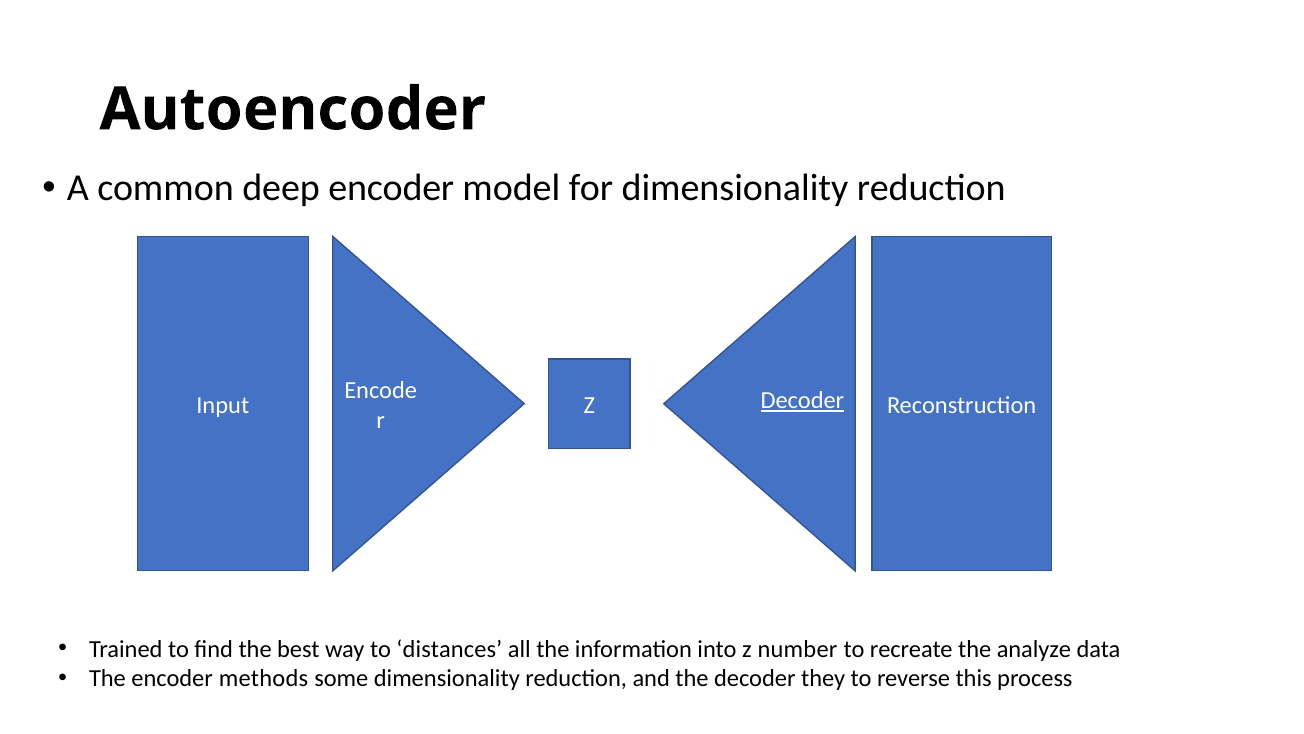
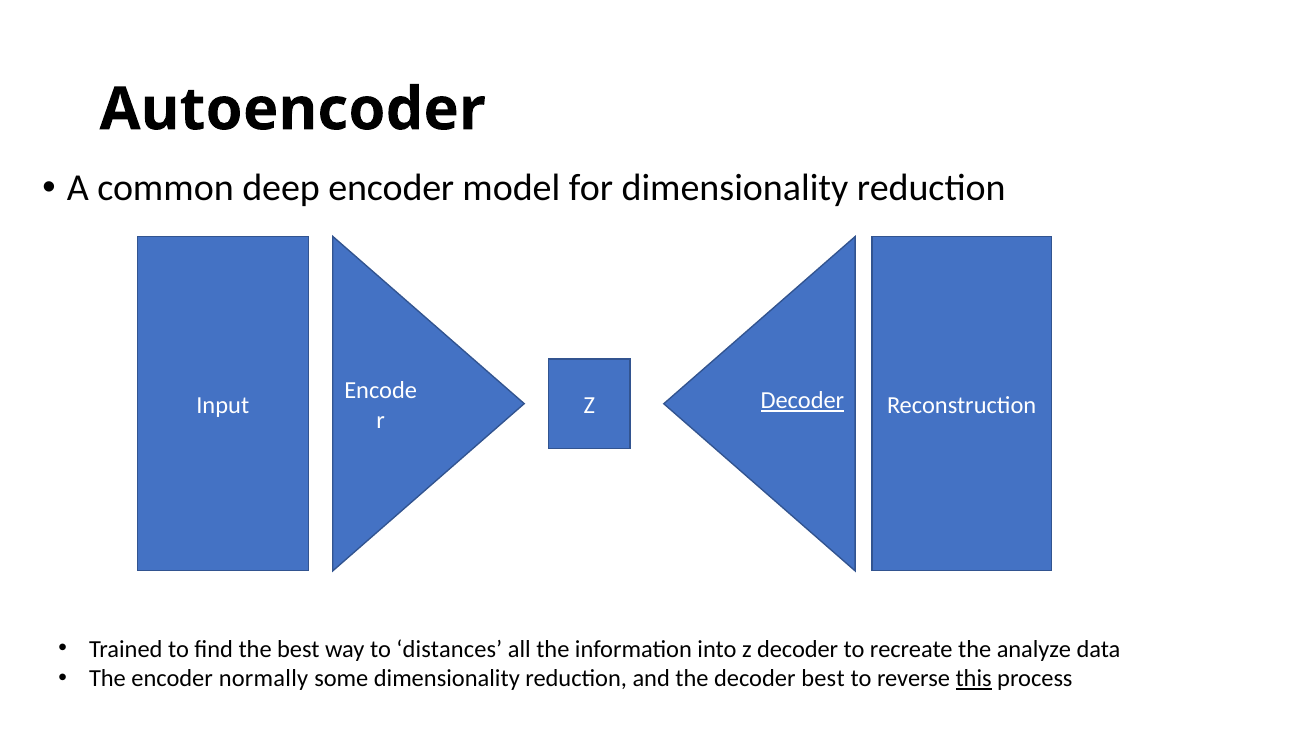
z number: number -> decoder (798, 649)
methods: methods -> normally (263, 678)
decoder they: they -> best (823, 678)
this underline: none -> present (974, 678)
